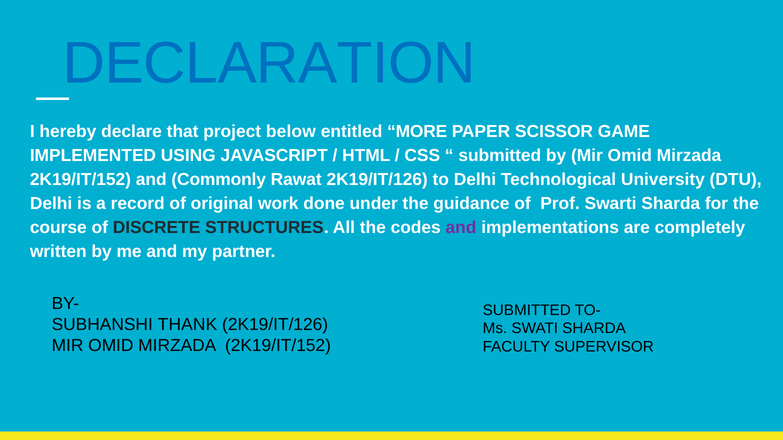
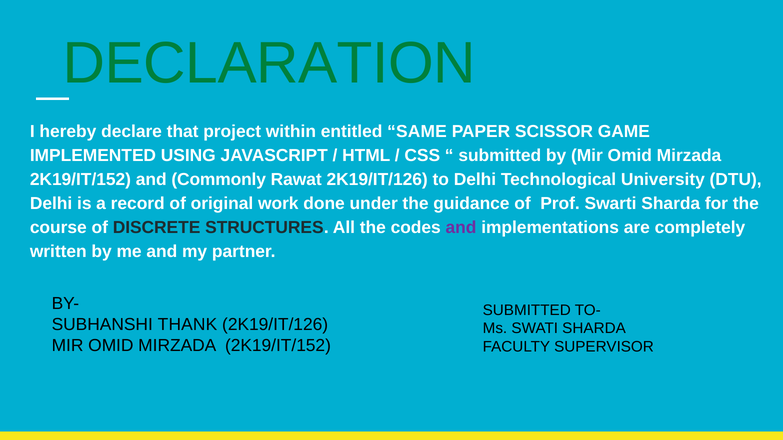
DECLARATION colour: blue -> green (269, 63)
below: below -> within (291, 132)
MORE: MORE -> SAME (417, 132)
